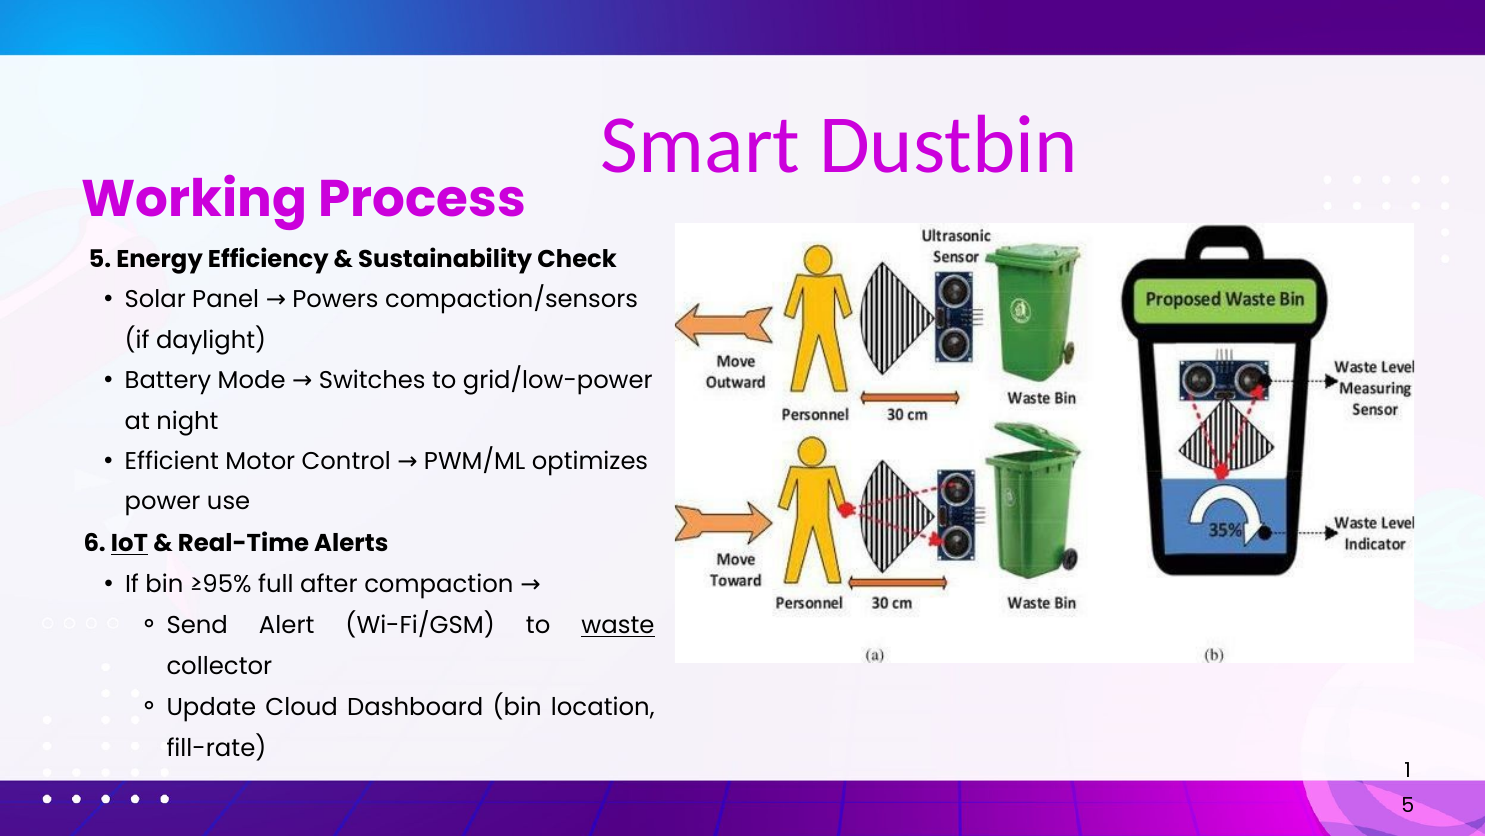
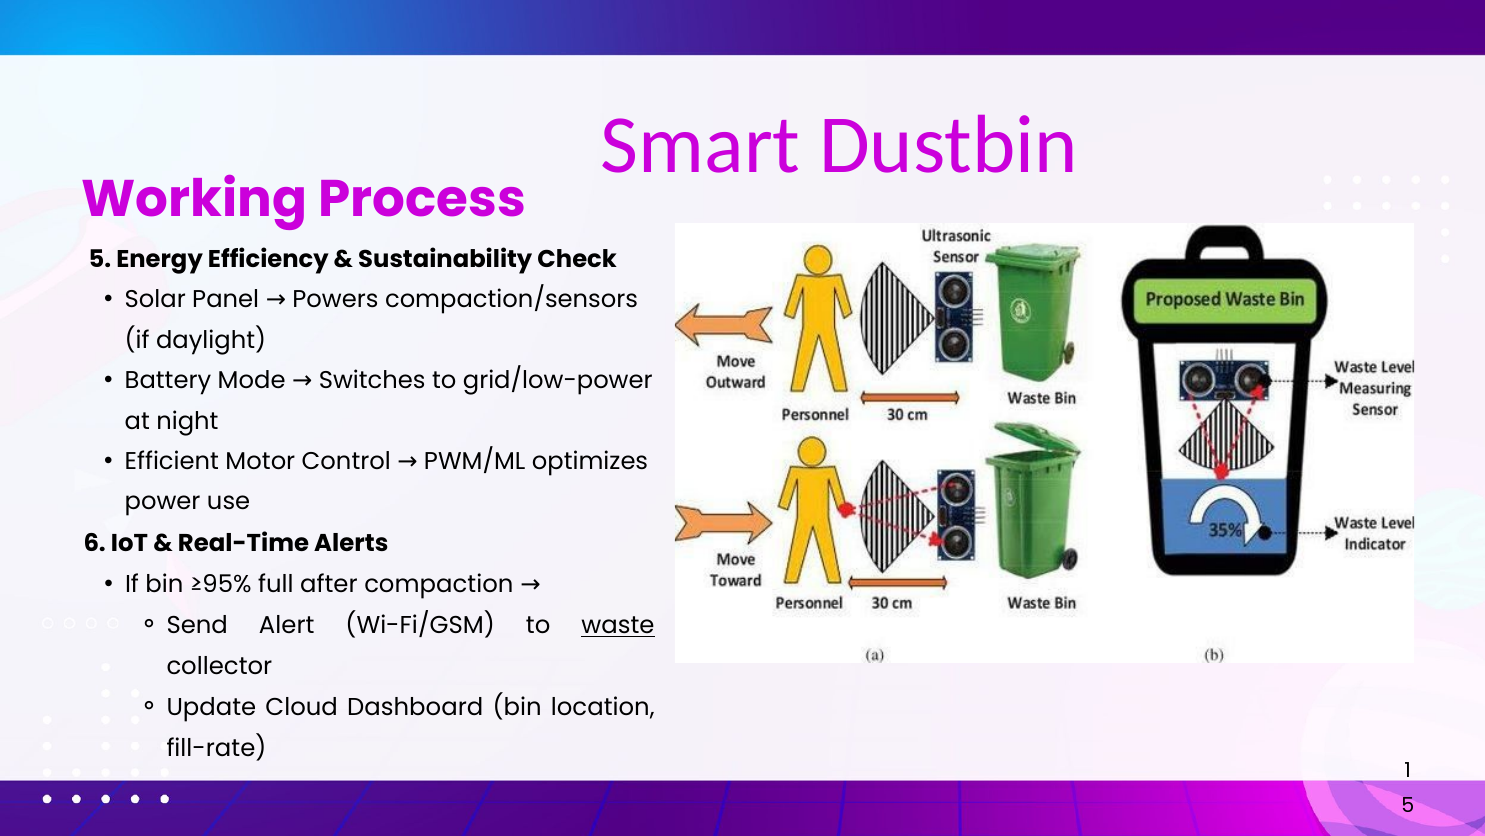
IoT underline: present -> none (130, 543)
